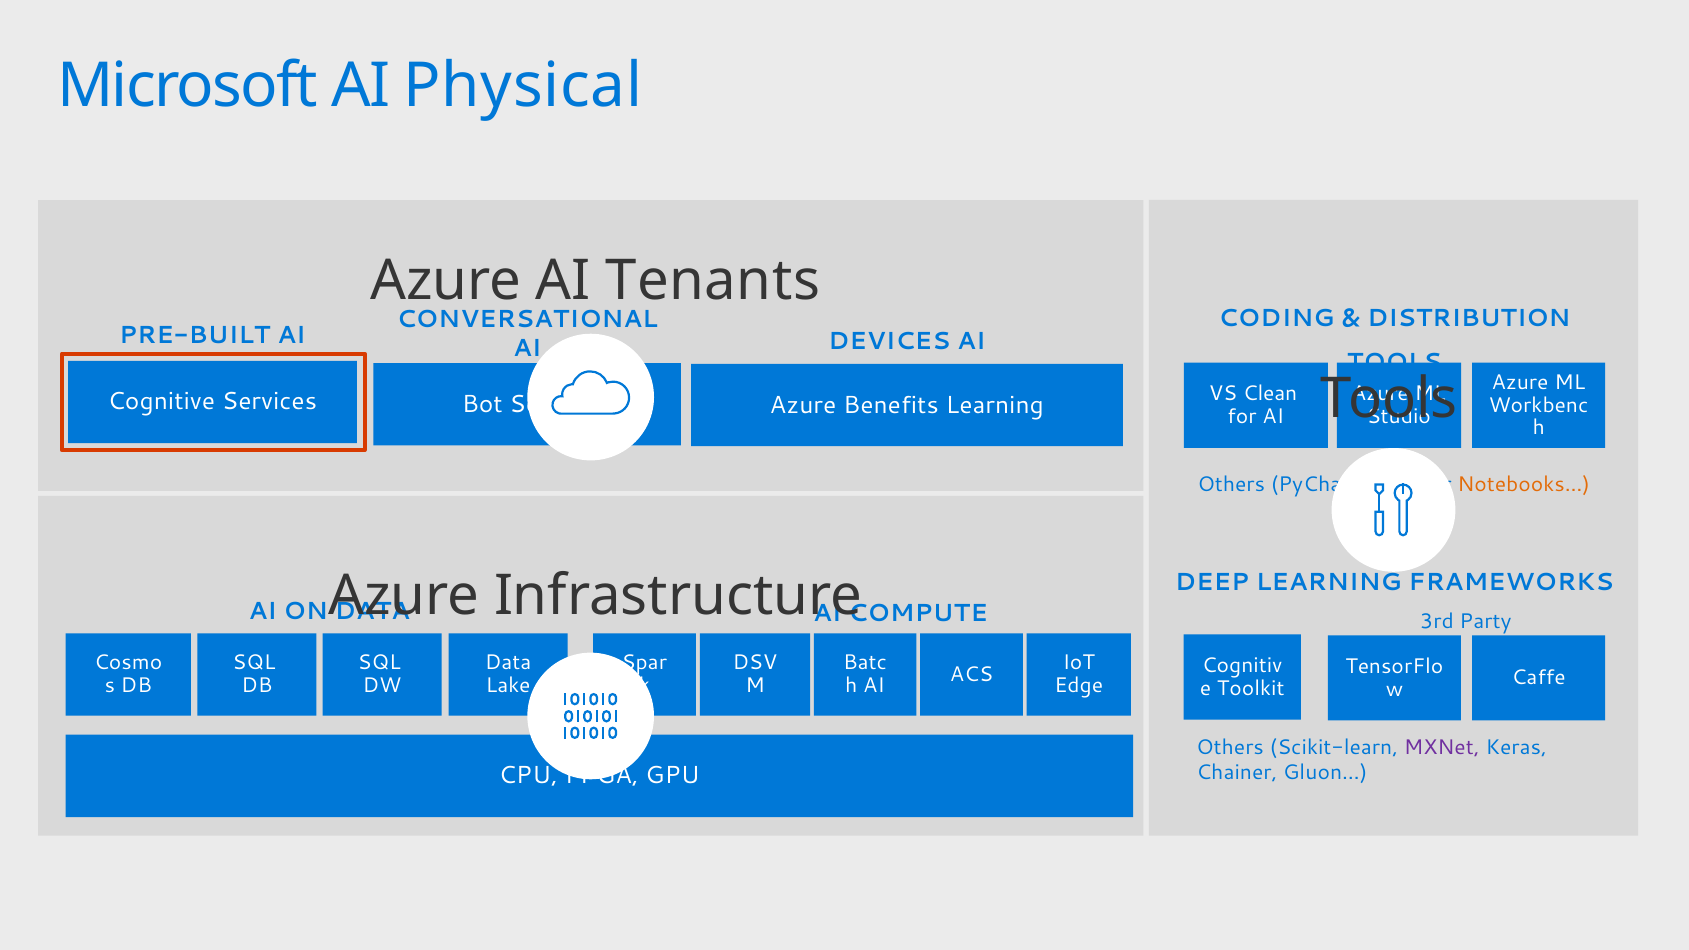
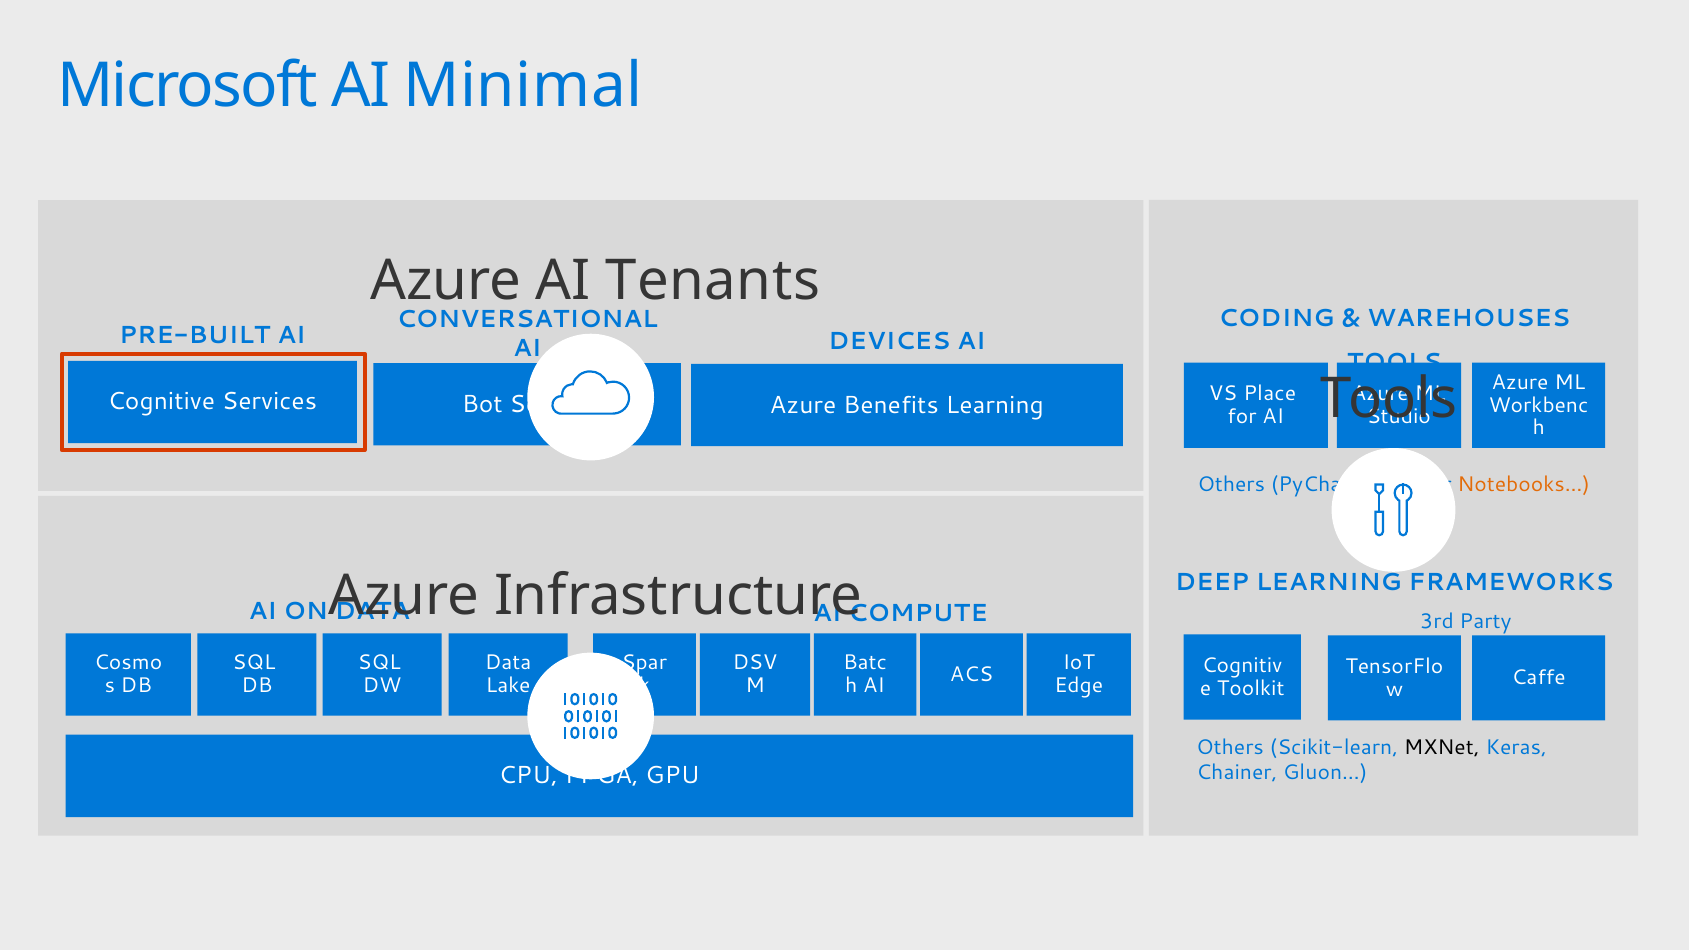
Physical: Physical -> Minimal (523, 86)
DISTRIBUTION: DISTRIBUTION -> WAREHOUSES (1469, 318)
Clean: Clean -> Place (1270, 394)
MXNet colour: purple -> black (1442, 747)
